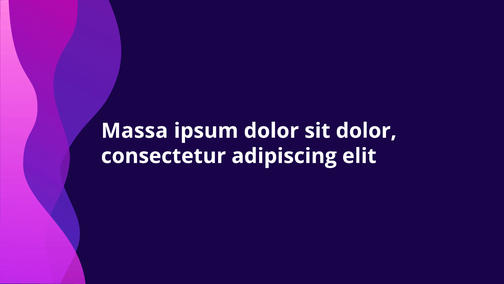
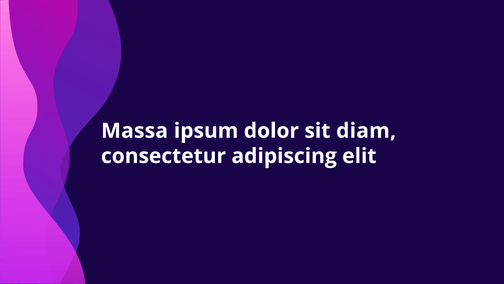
sit dolor: dolor -> diam (366, 131)
